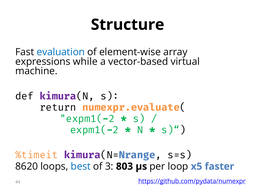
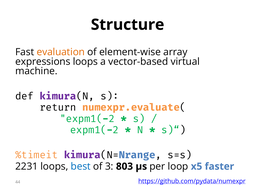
evaluation colour: blue -> orange (61, 52)
expressions while: while -> loops (85, 62)
8620: 8620 -> 2231 (27, 167)
